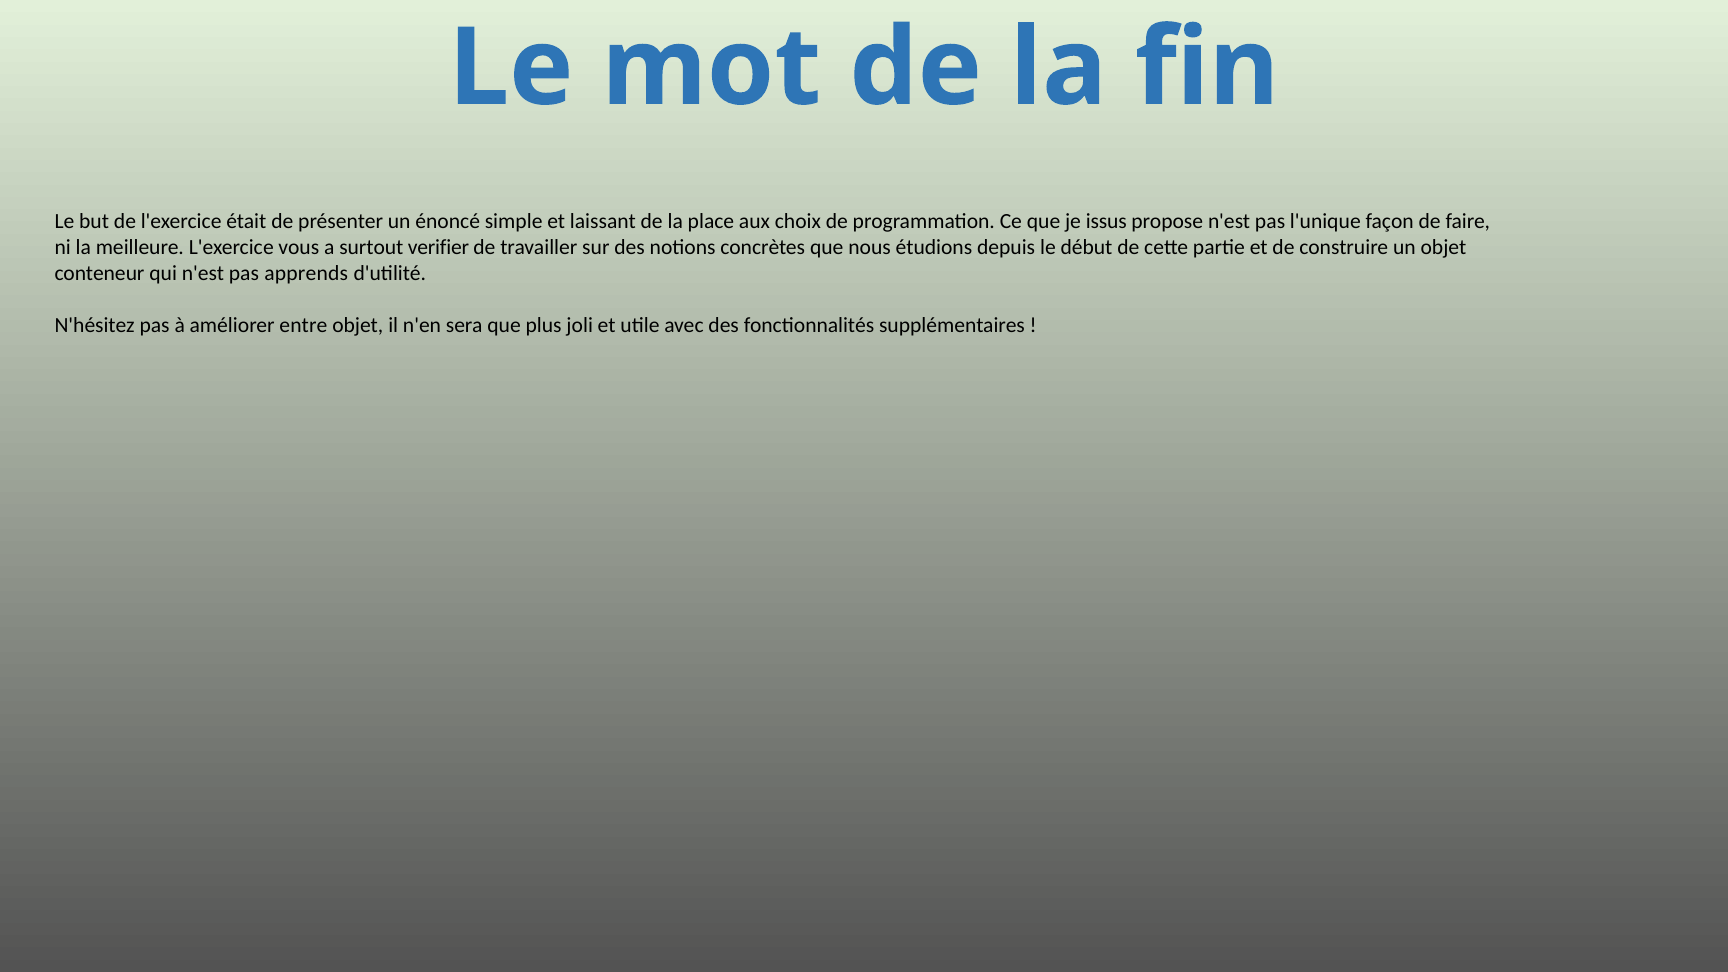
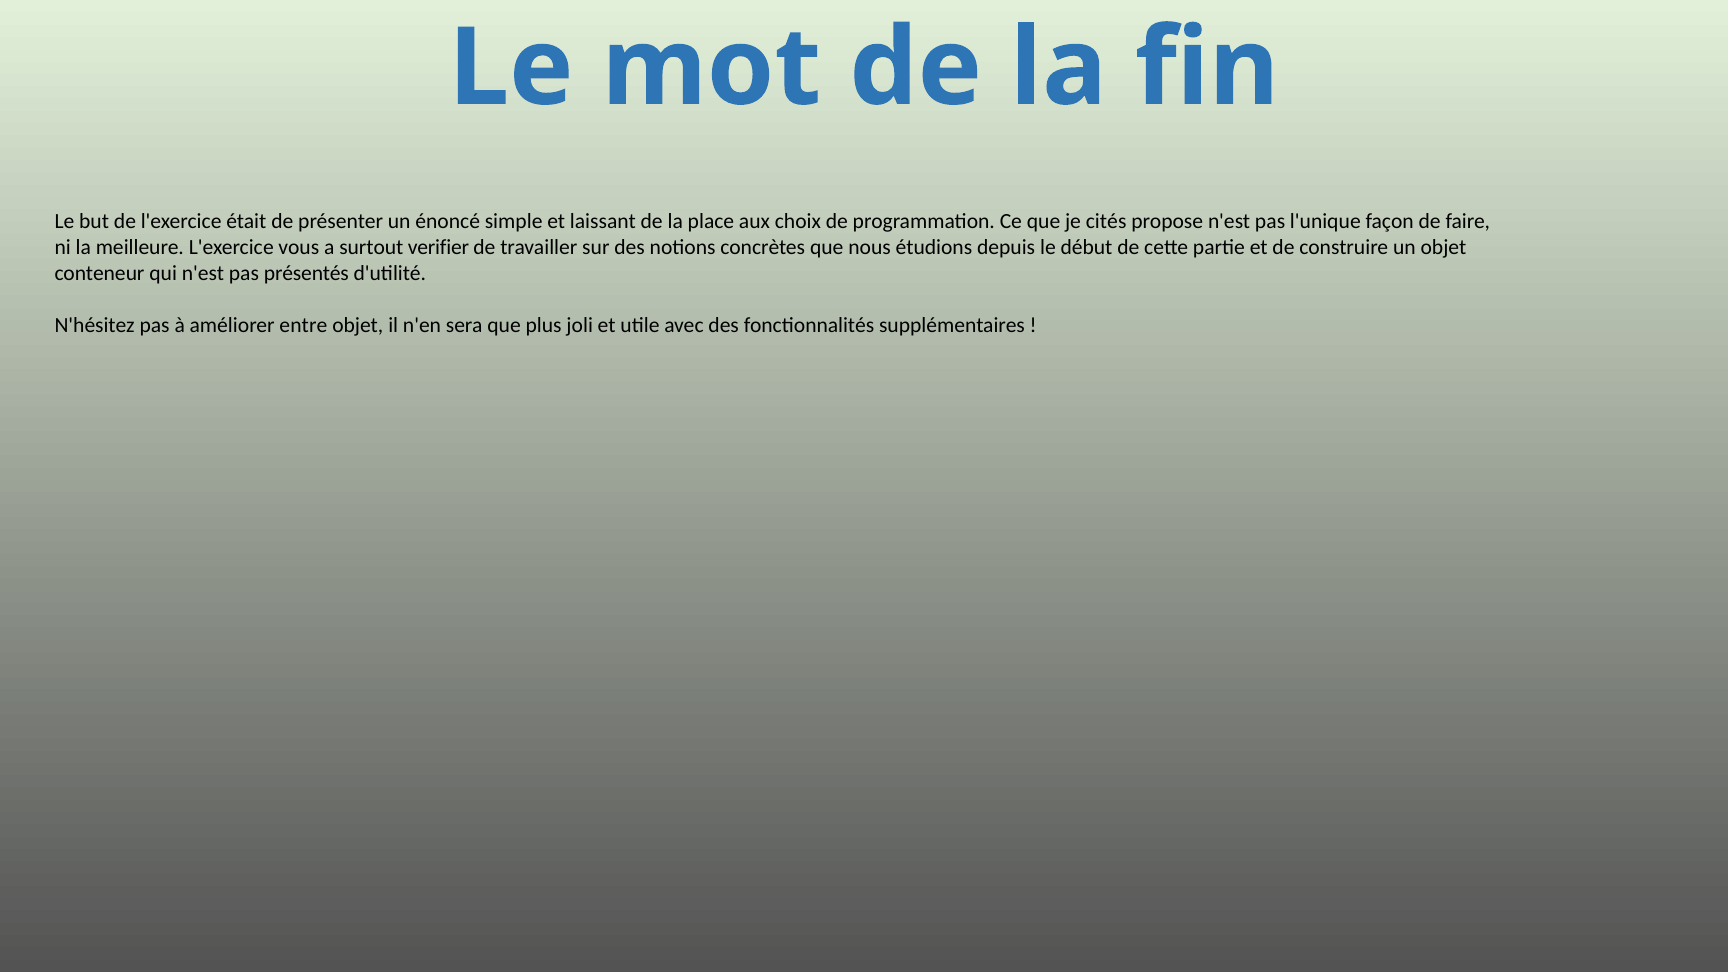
issus: issus -> cités (1106, 222)
apprends: apprends -> présentés (306, 274)
